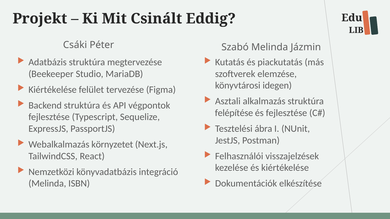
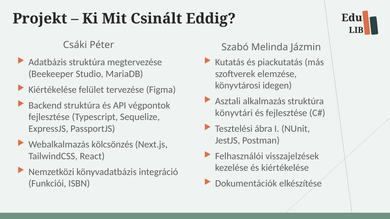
felépítése: felépítése -> könyvtári (234, 113)
környzetet: környzetet -> kölcsönzés (112, 145)
Melinda: Melinda -> Funkciói (47, 184)
